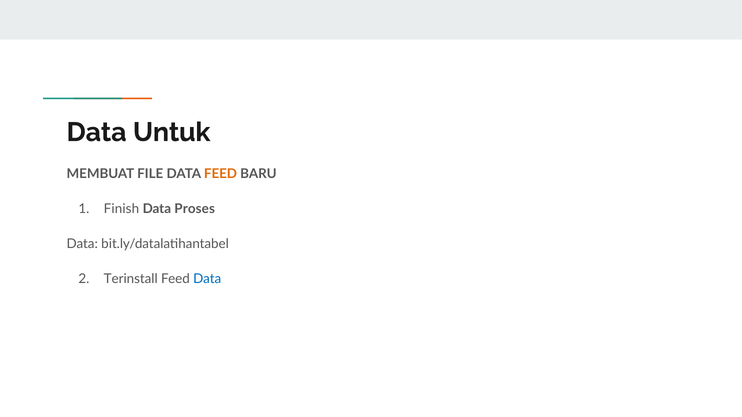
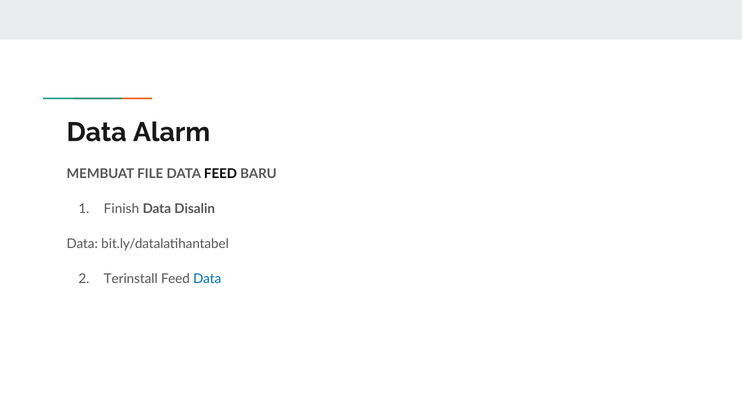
Untuk: Untuk -> Alarm (172, 132)
FEED colour: orange -> black (221, 174)
Proses: Proses -> Disalin (195, 209)
